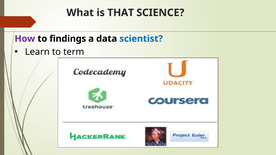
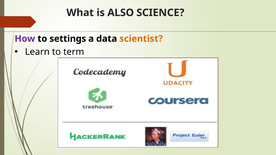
THAT: THAT -> ALSO (121, 13)
findings: findings -> settings (68, 39)
scientist colour: blue -> orange (141, 39)
